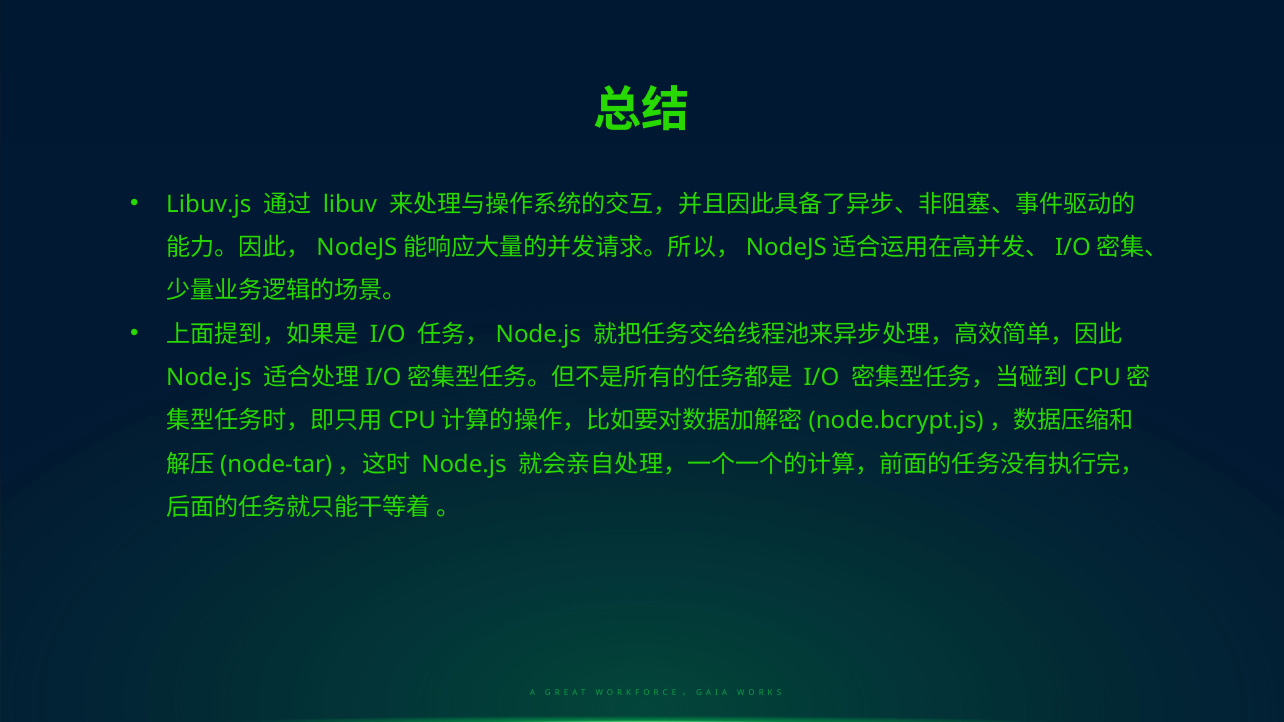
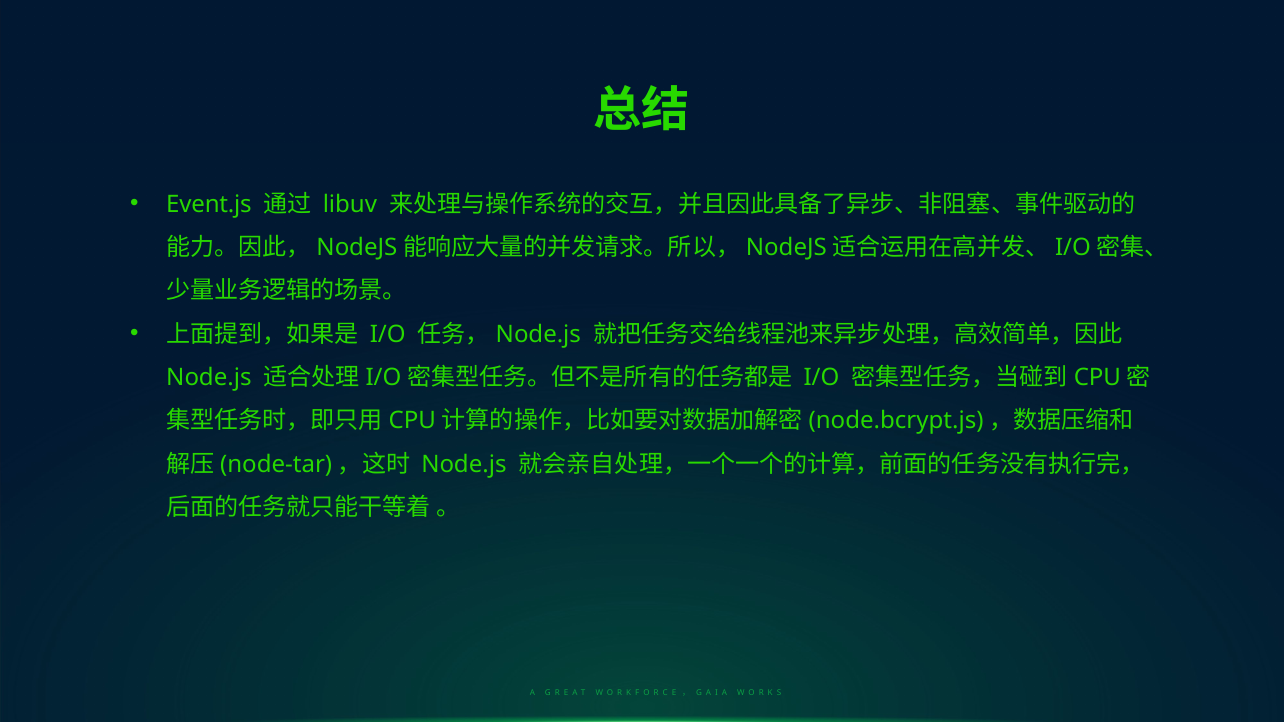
Libuv.js: Libuv.js -> Event.js (209, 204)
